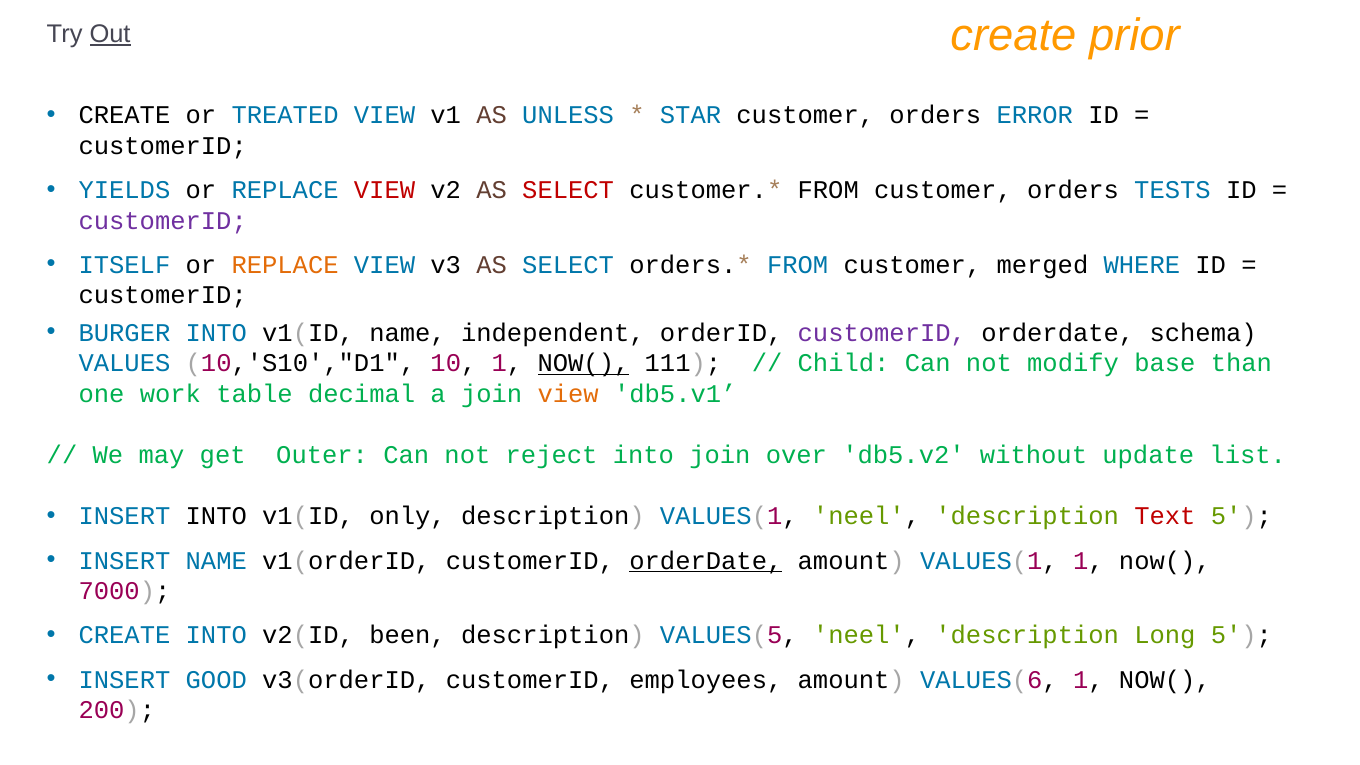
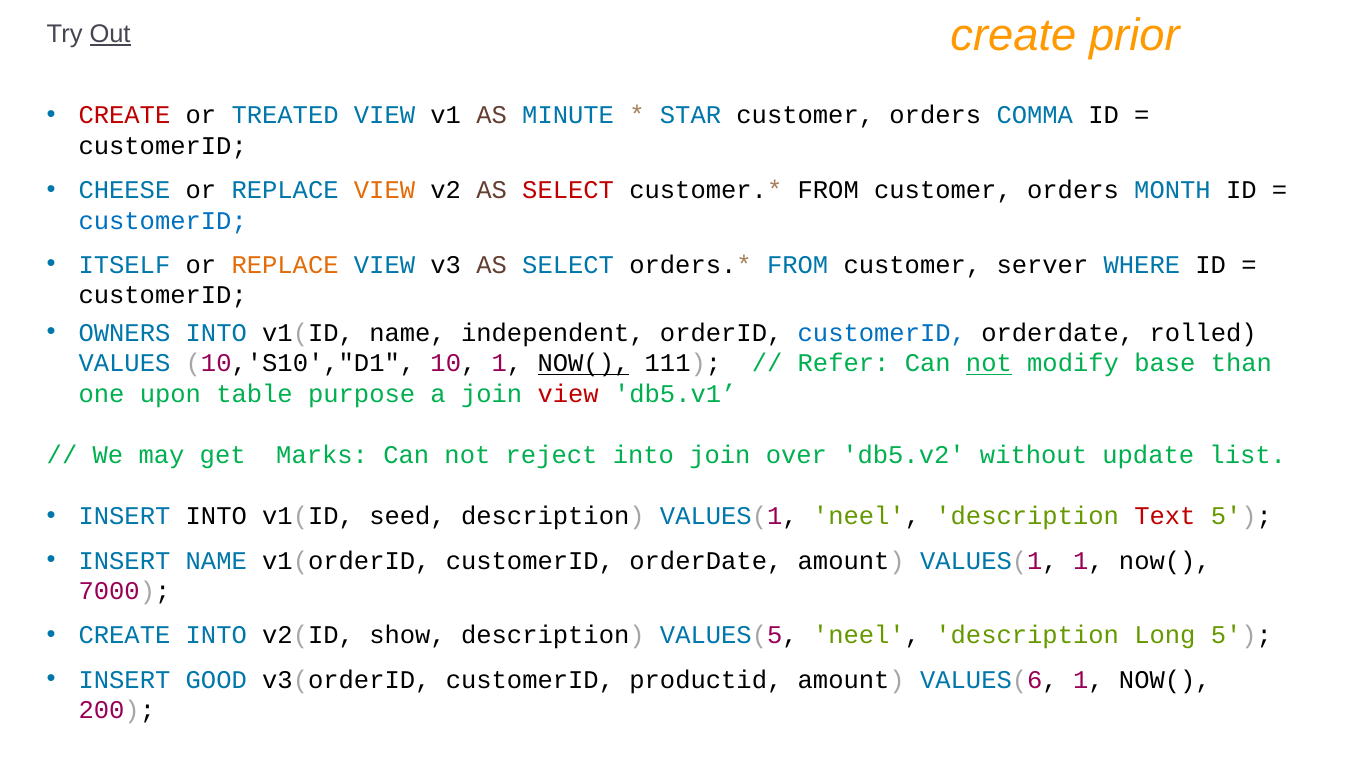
CREATE colour: black -> red (124, 115)
UNLESS: UNLESS -> MINUTE (568, 115)
ERROR: ERROR -> COMMA (1035, 115)
YIELDS: YIELDS -> CHEESE (124, 190)
VIEW colour: red -> orange (385, 190)
TESTS: TESTS -> MONTH (1172, 190)
customerID colour: purple -> blue (163, 221)
merged: merged -> server (1042, 265)
BURGER: BURGER -> OWNERS (124, 333)
customerID colour: purple -> blue (882, 333)
schema: schema -> rolled (1203, 333)
Child: Child -> Refer (844, 364)
not underline: none -> present (989, 364)
work: work -> upon (170, 394)
decimal: decimal -> purpose (362, 394)
view colour: orange -> red (568, 394)
Outer: Outer -> Marks (322, 455)
only: only -> seed (408, 517)
orderDate underline: present -> none (706, 561)
been: been -> show (408, 635)
employees: employees -> productid (706, 680)
